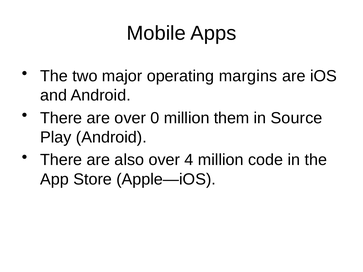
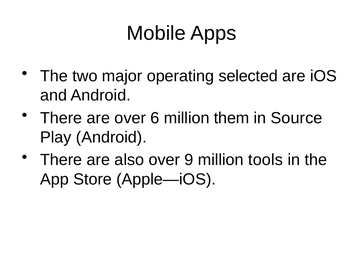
margins: margins -> selected (248, 76)
0: 0 -> 6 (155, 118)
4: 4 -> 9 (189, 160)
code: code -> tools (266, 160)
